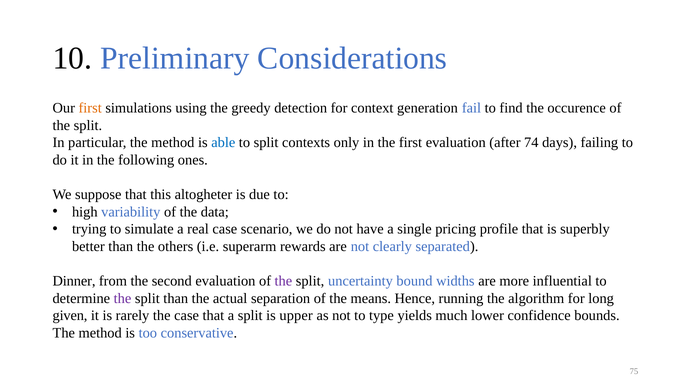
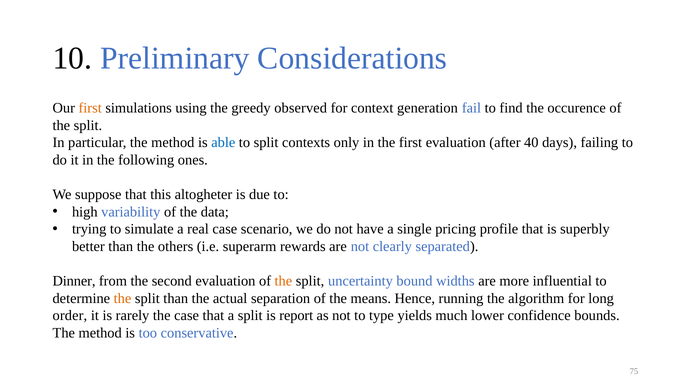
detection: detection -> observed (301, 108)
74: 74 -> 40 (531, 143)
the colour: purple -> orange (283, 281)
the colour: purple -> orange (123, 298)
given: given -> order (70, 315)
upper: upper -> report (296, 315)
